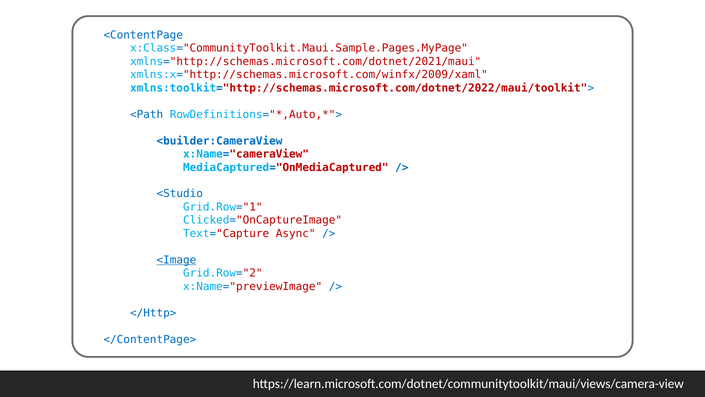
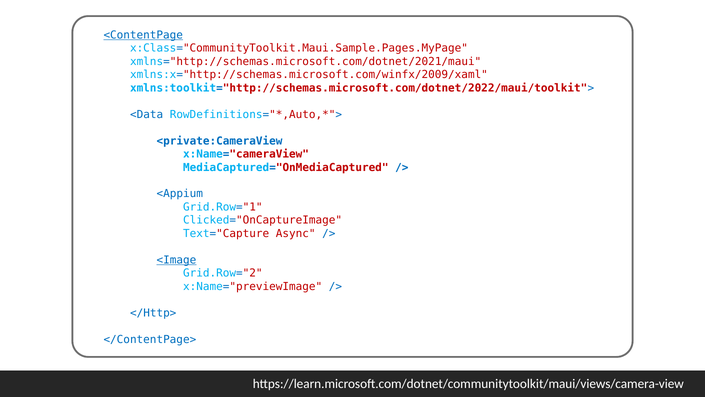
<ContentPage underline: none -> present (143, 35)
<Path: <Path -> <Data (147, 114)
<builder:CameraView: <builder:CameraView -> <private:CameraView (219, 141)
<Studio: <Studio -> <Appium (180, 194)
